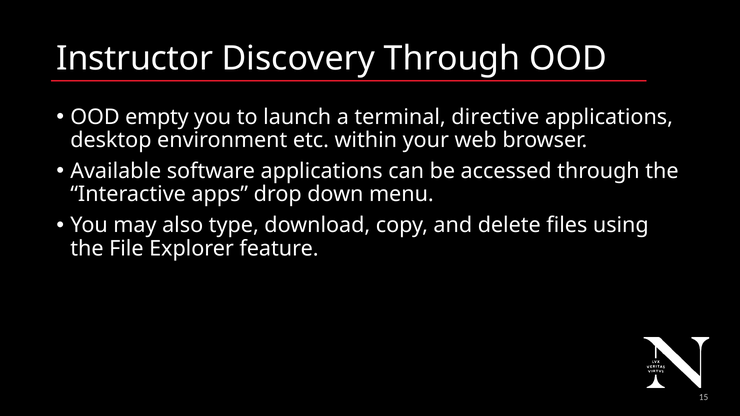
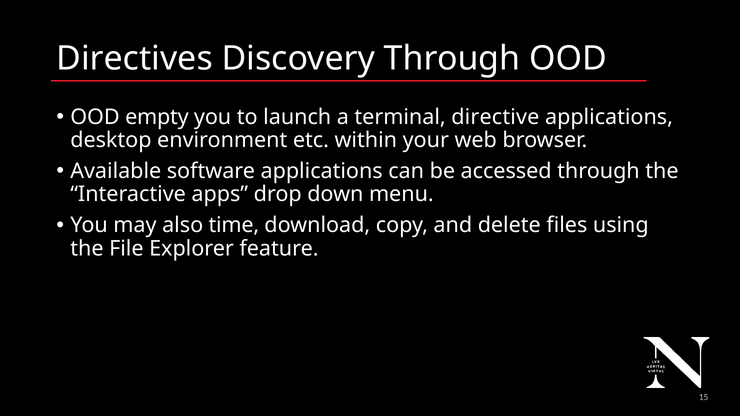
Instructor: Instructor -> Directives (135, 58)
type: type -> time (234, 225)
